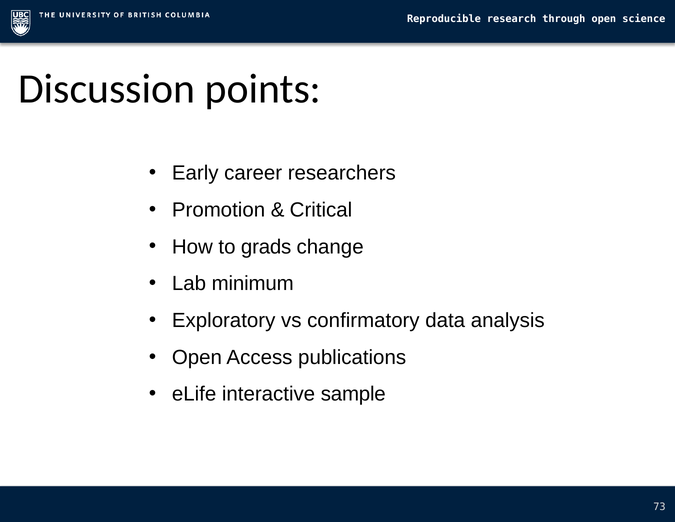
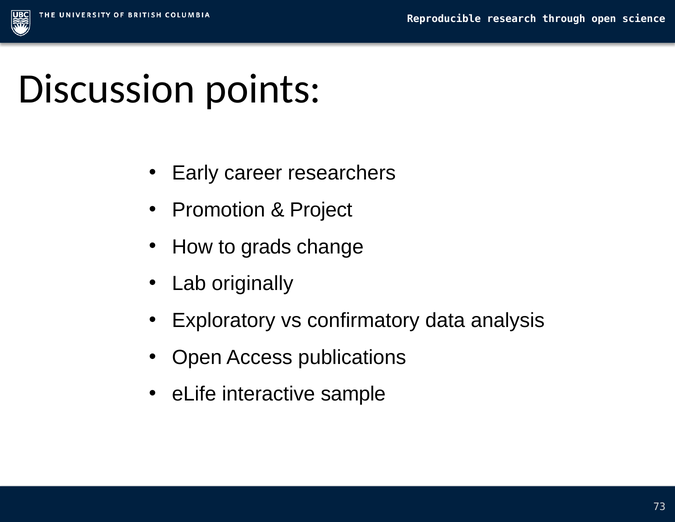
Critical: Critical -> Project (321, 210)
minimum: minimum -> originally (253, 283)
